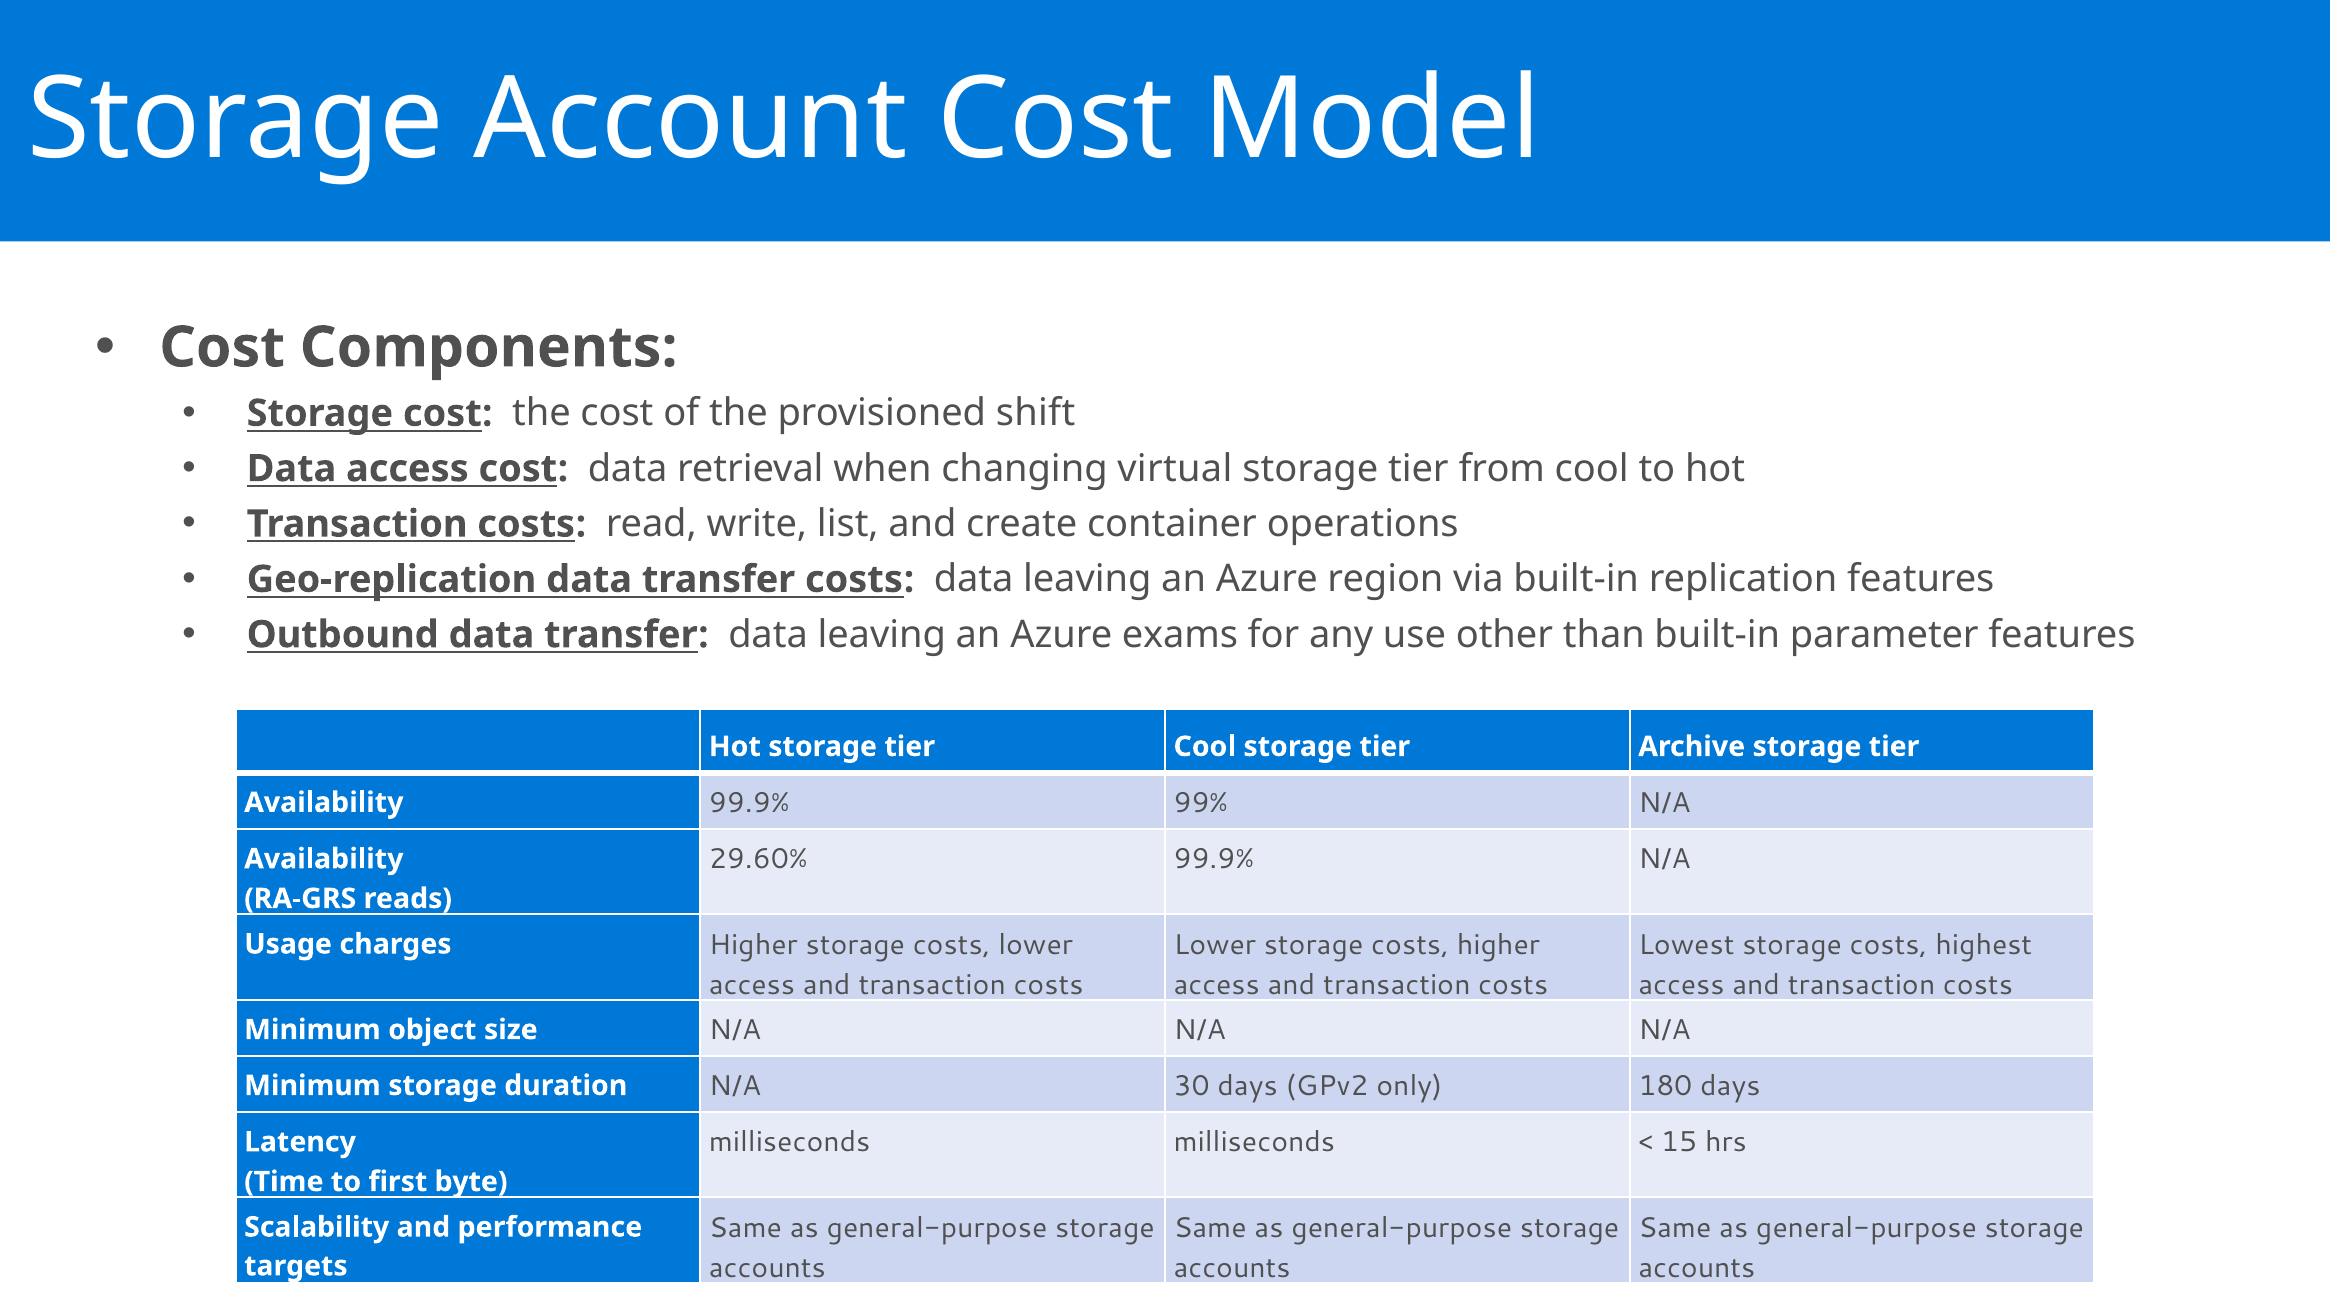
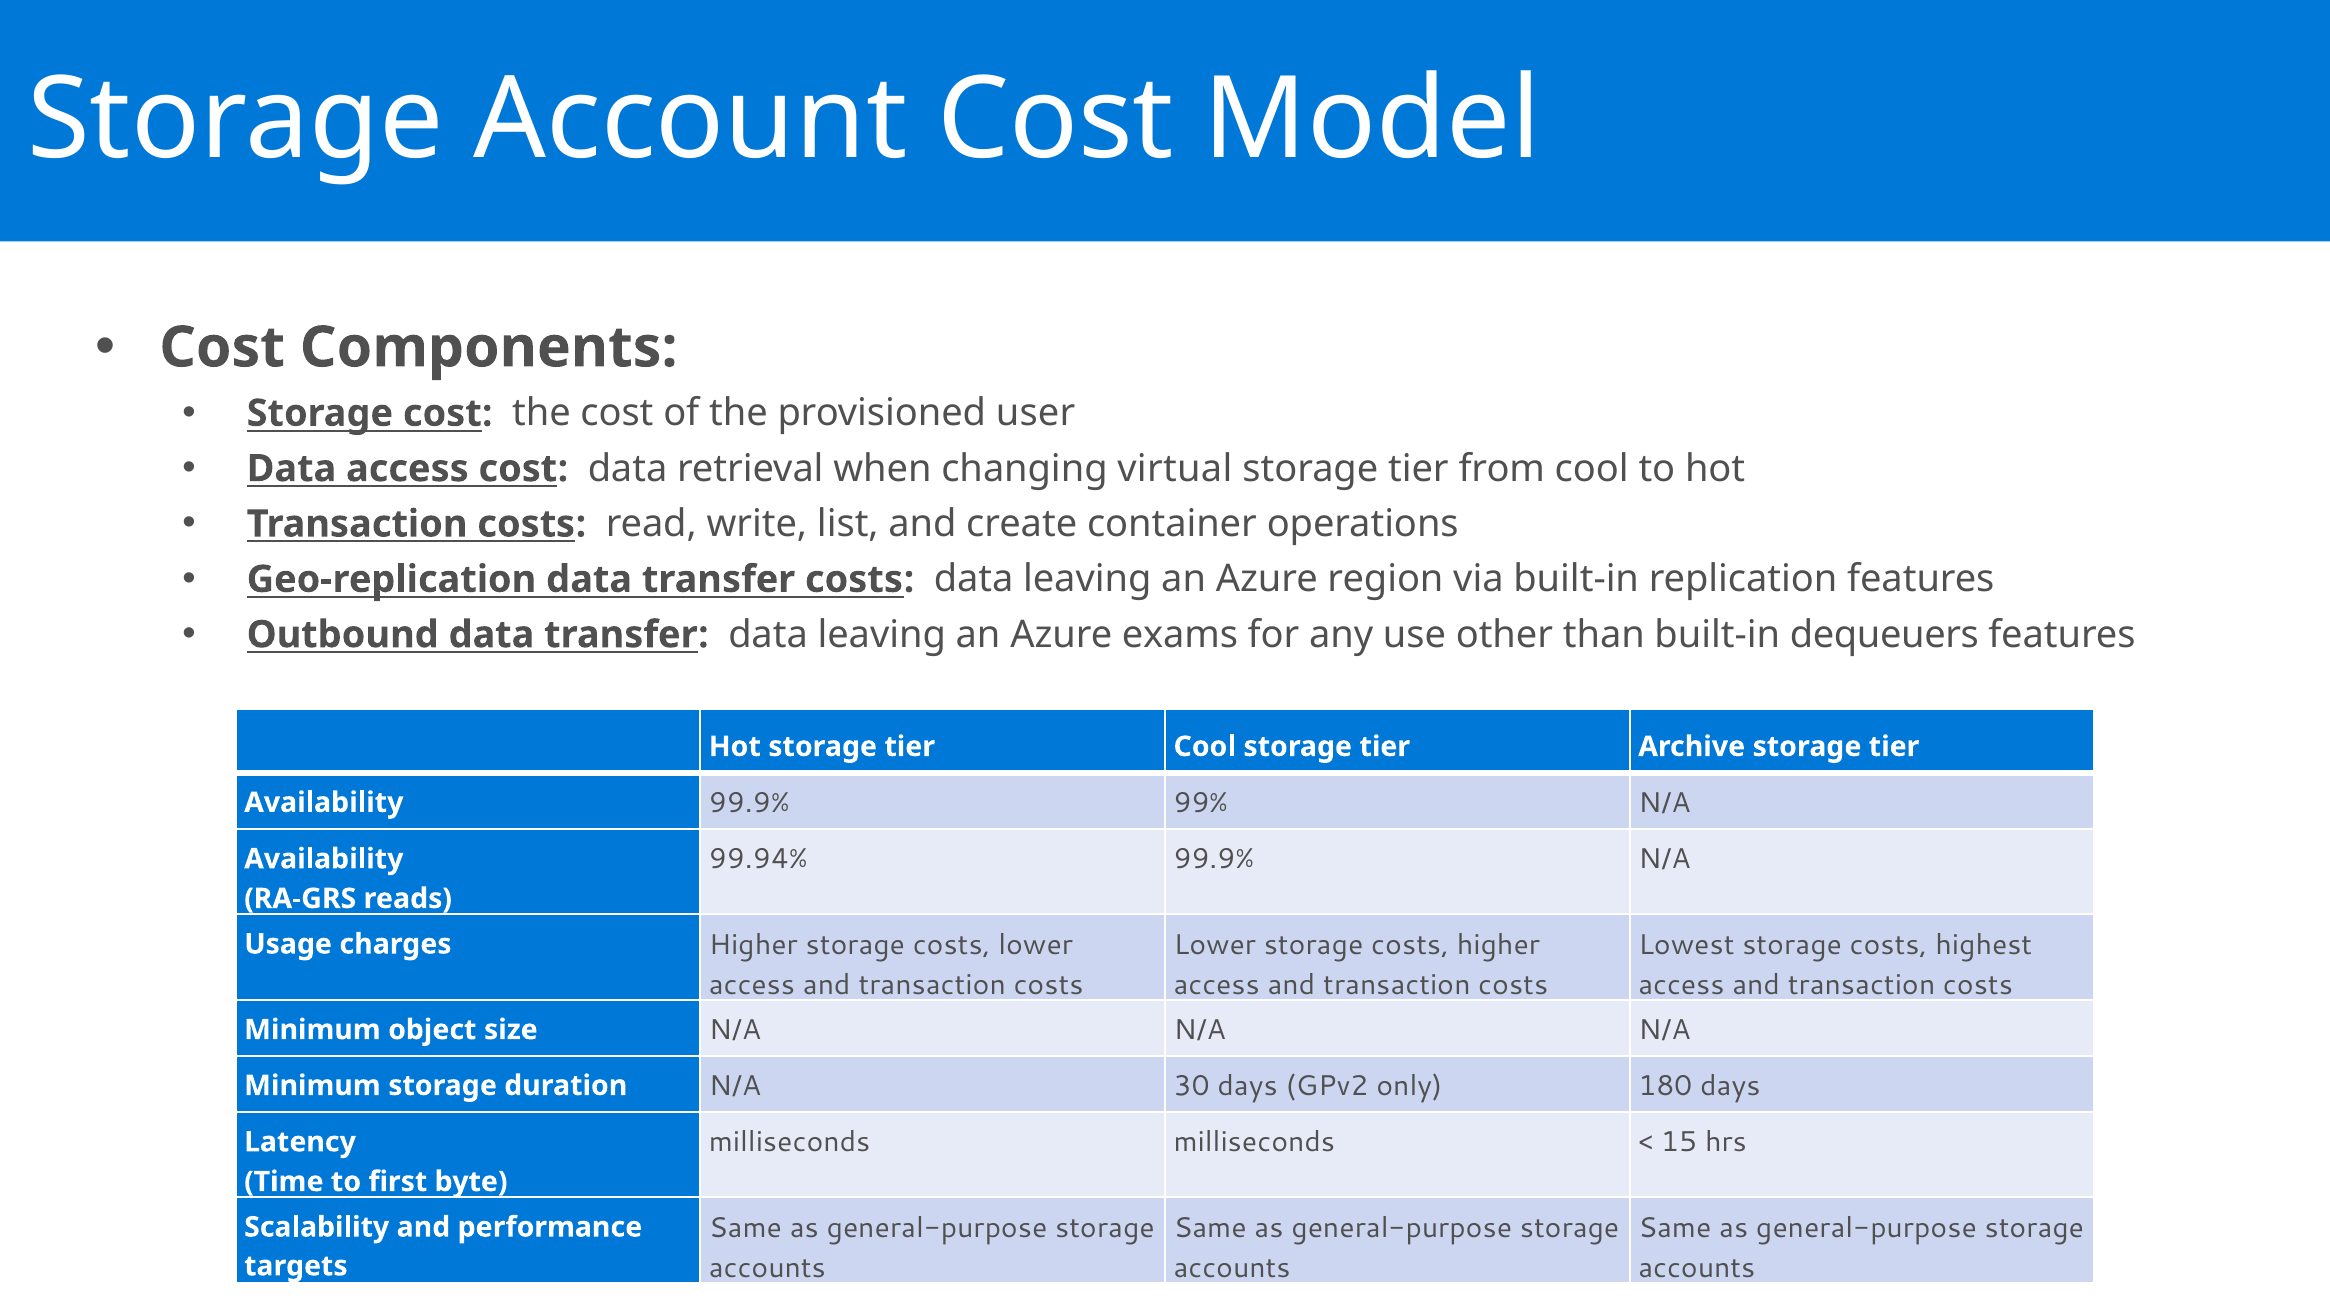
shift: shift -> user (1036, 413)
parameter: parameter -> dequeuers (1884, 635)
29.60%: 29.60% -> 99.94% (758, 859)
